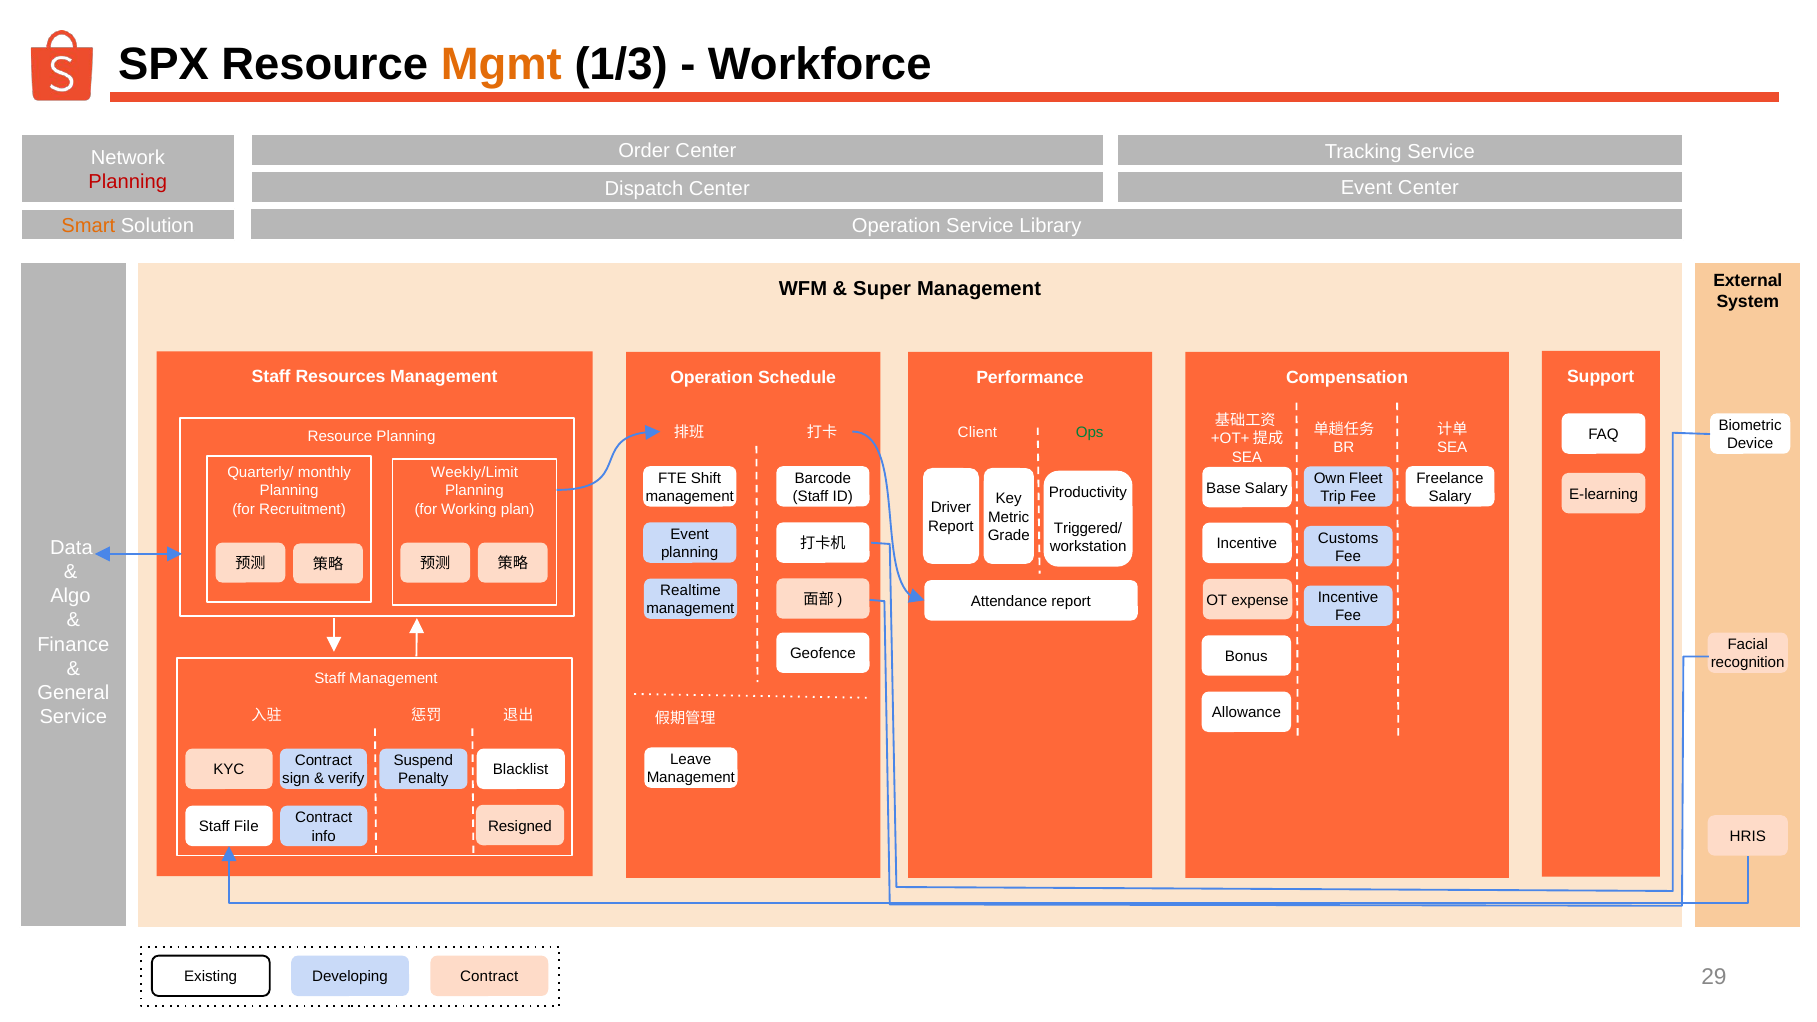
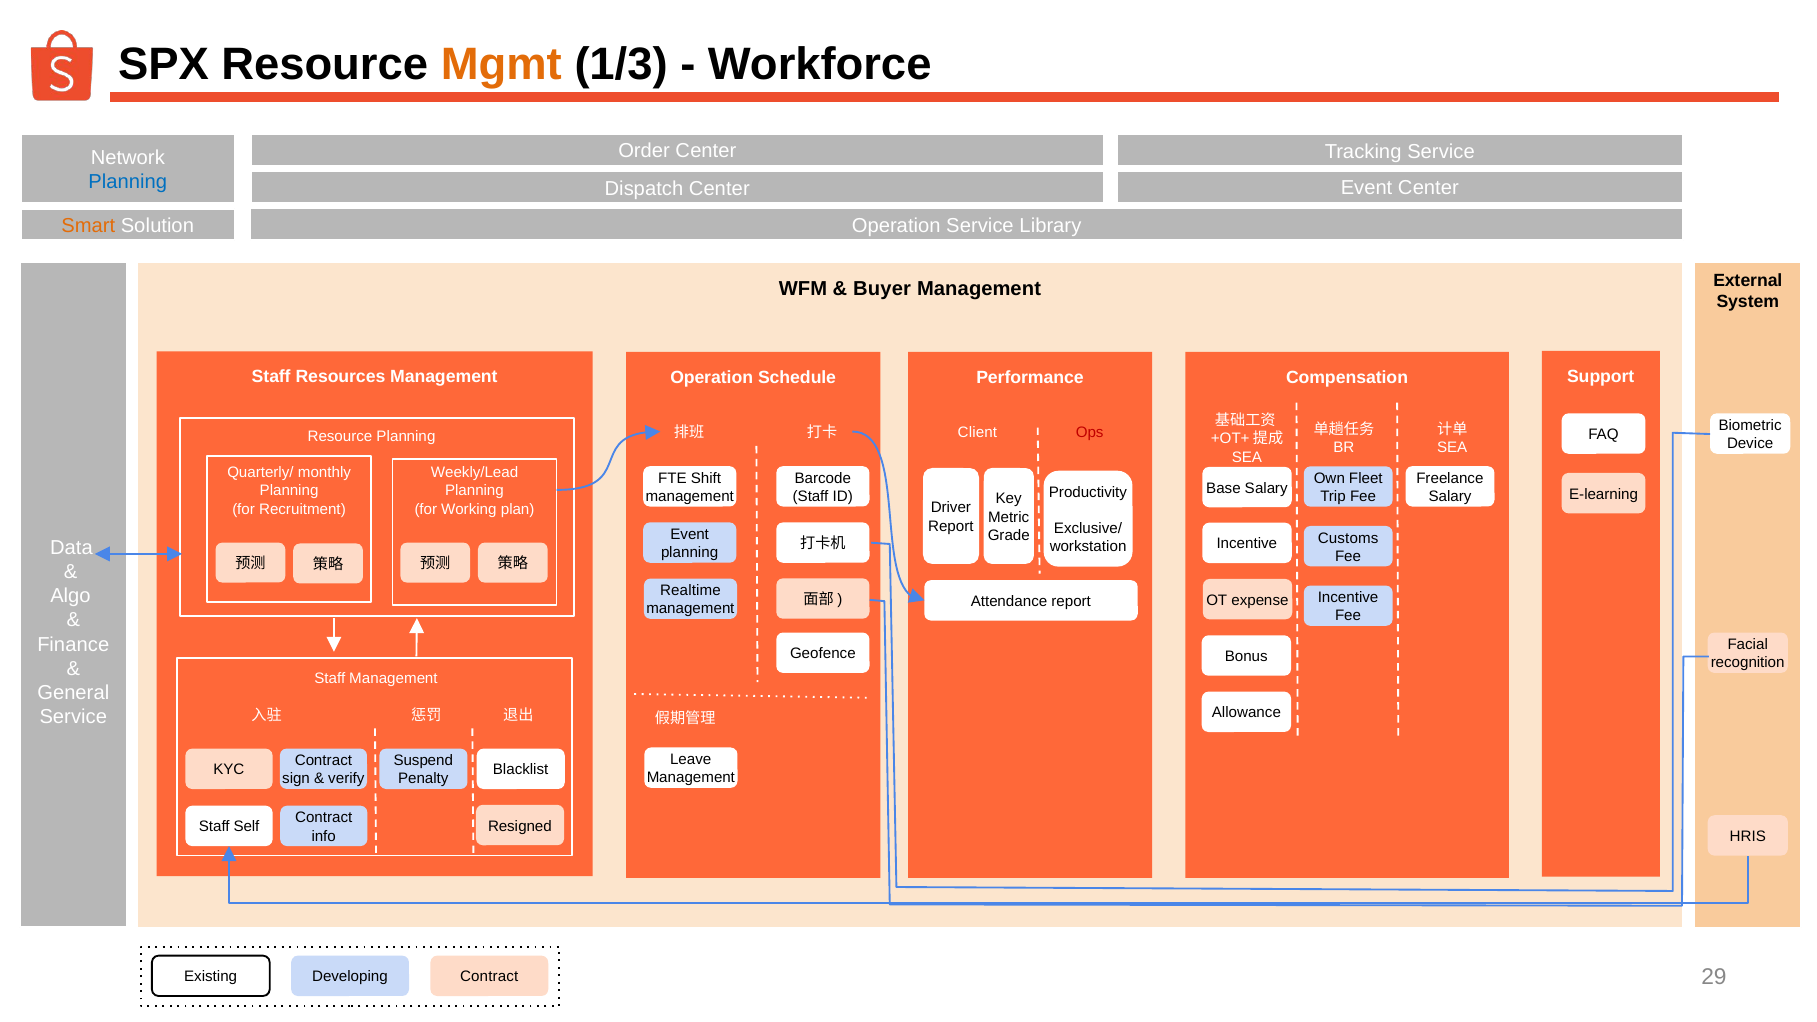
Planning colour: red -> blue (128, 182)
Super: Super -> Buyer (882, 289)
Ops colour: green -> red (1090, 433)
Weekly/Limit: Weekly/Limit -> Weekly/Lead (475, 473)
Triggered/: Triggered/ -> Exclusive/ (1088, 529)
File: File -> Self (246, 827)
